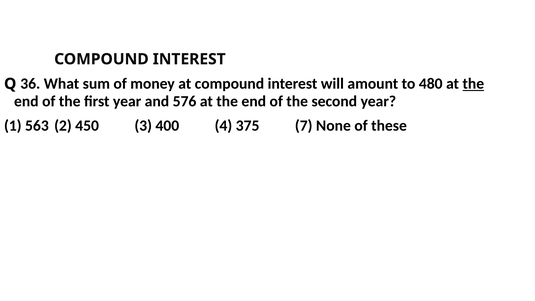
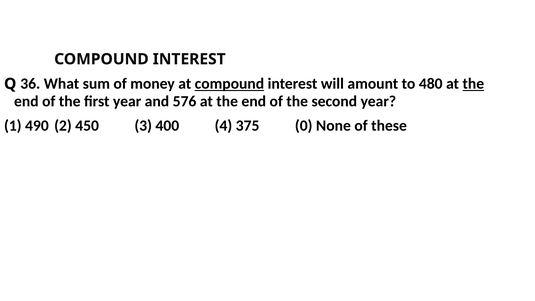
compound underline: none -> present (229, 84)
563: 563 -> 490 (37, 126)
7: 7 -> 0 (304, 126)
